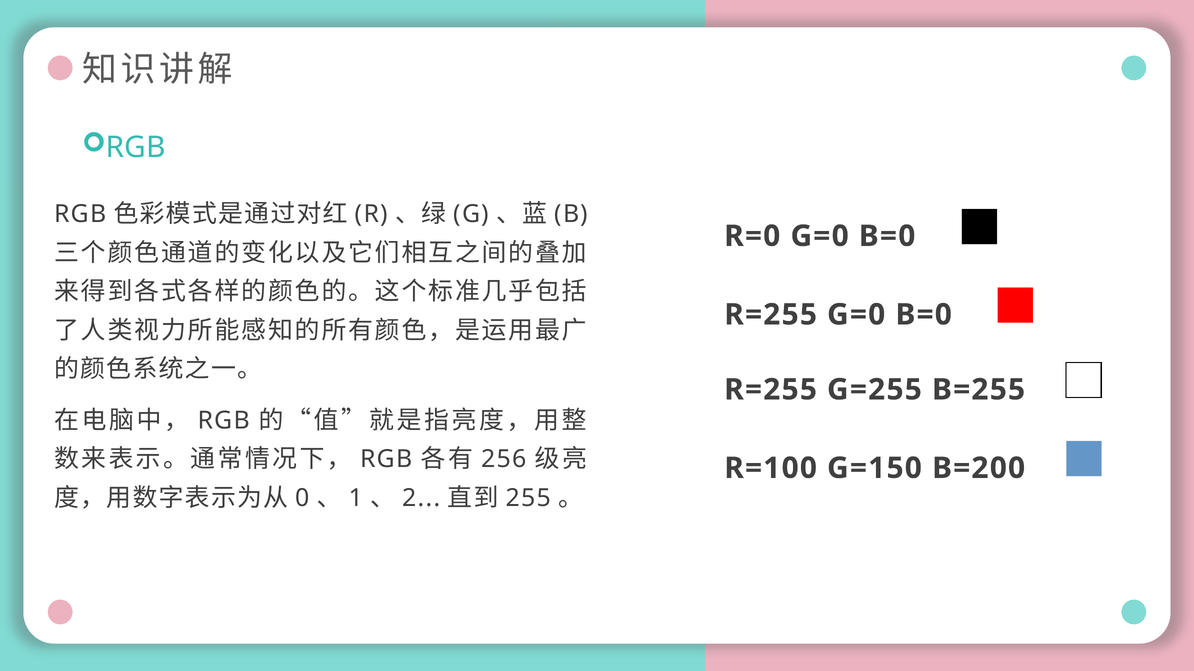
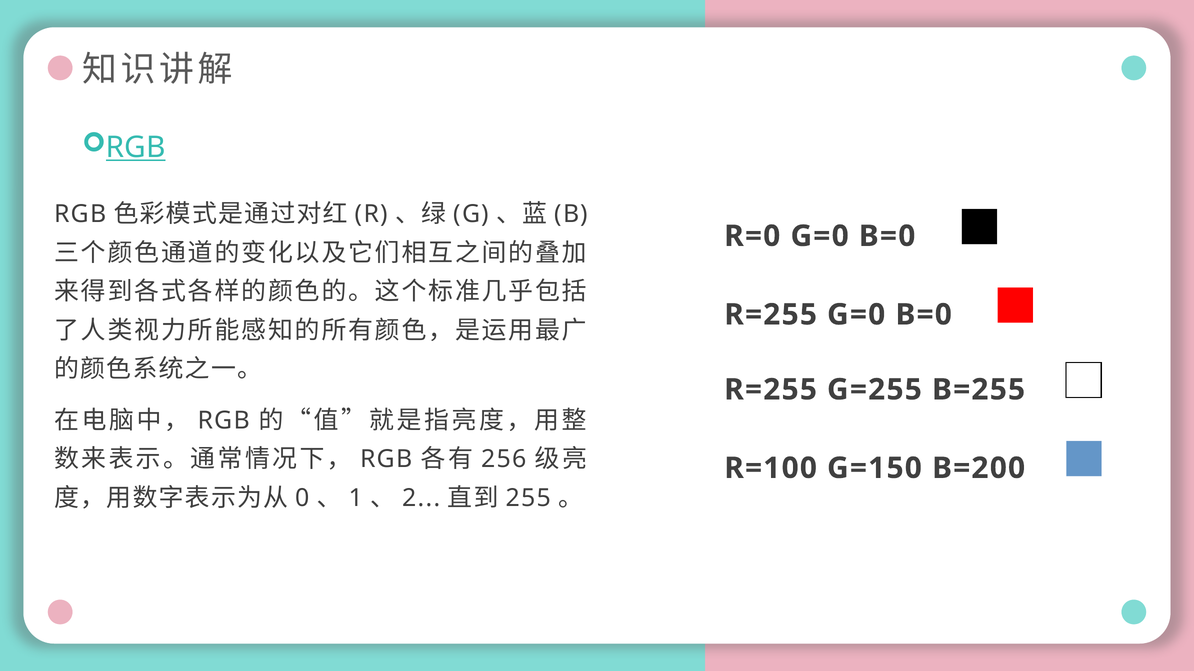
RGB underline: none -> present (136, 147)
